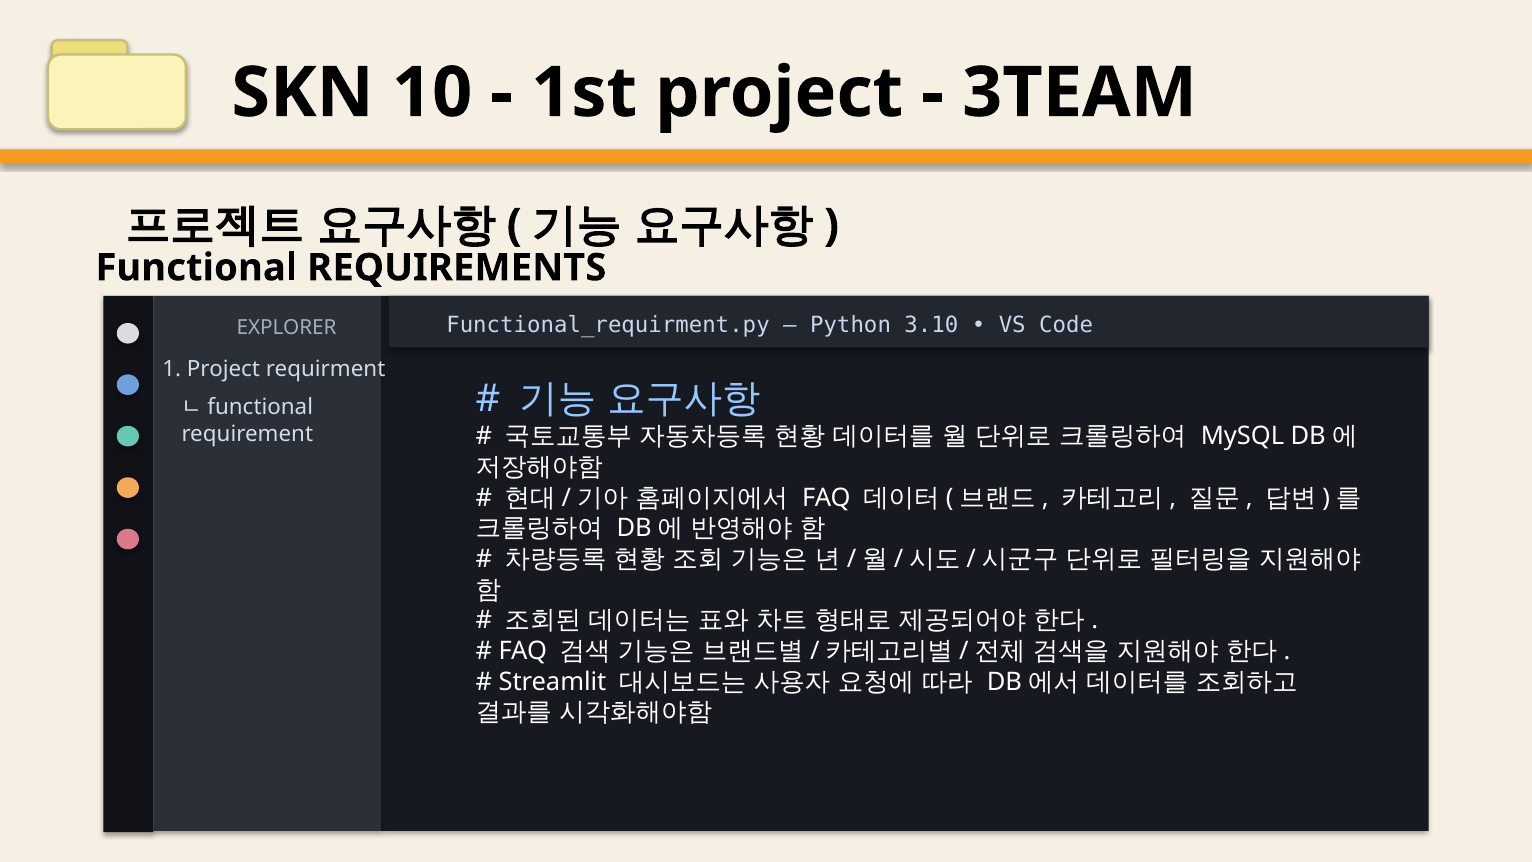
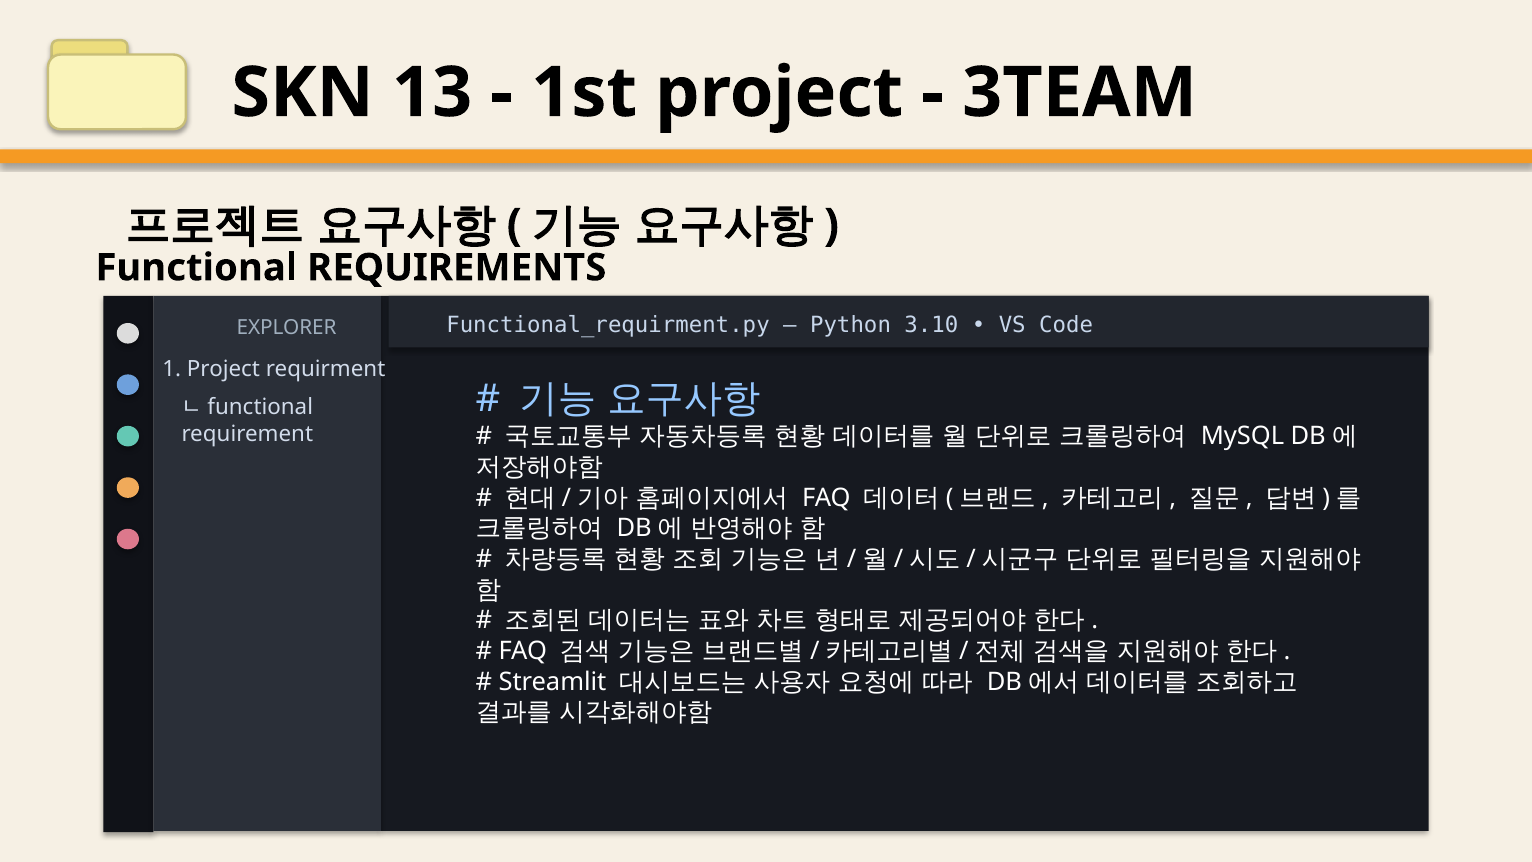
10: 10 -> 13 (432, 93)
